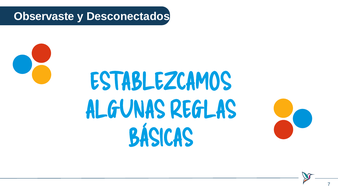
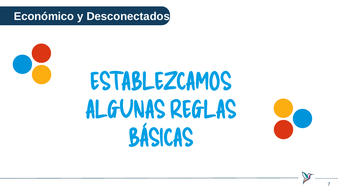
Observaste: Observaste -> Económico (44, 17)
